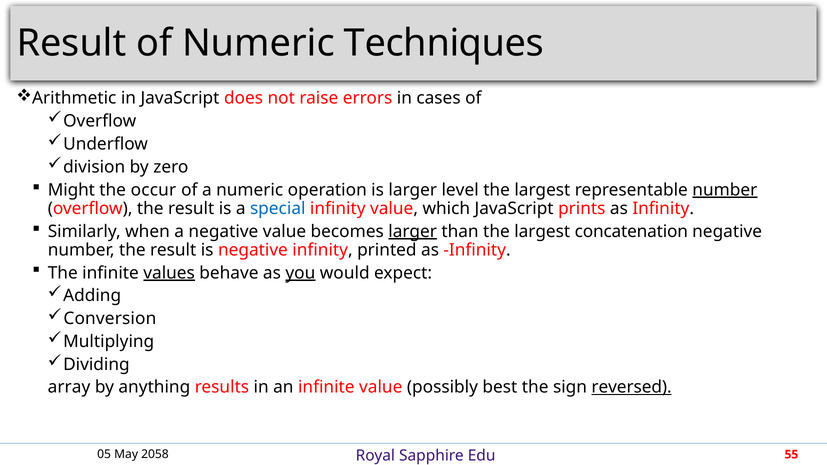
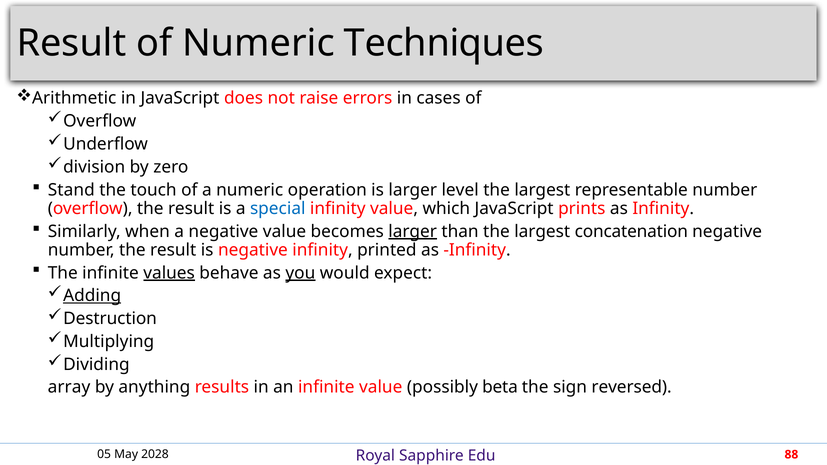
Might: Might -> Stand (71, 190)
occur: occur -> touch (154, 190)
number underline: present -> none (725, 190)
Adding underline: none -> present (92, 296)
Conversion: Conversion -> Destruction (110, 319)
best: best -> beta (500, 387)
reversed underline: present -> none (632, 387)
2058: 2058 -> 2028 (155, 455)
55: 55 -> 88 (791, 455)
